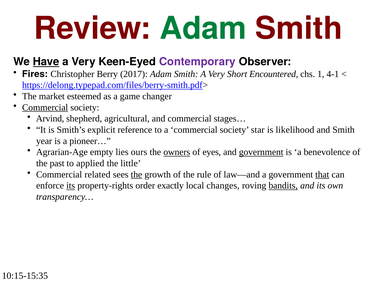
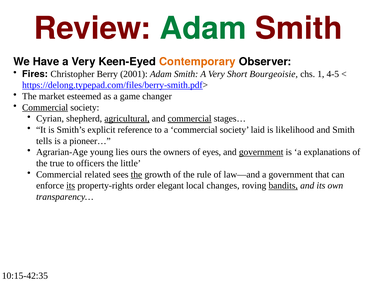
Have underline: present -> none (46, 62)
Contemporary colour: purple -> orange (197, 62)
2017: 2017 -> 2001 (134, 74)
Encountered: Encountered -> Bourgeoisie (274, 74)
4-1: 4-1 -> 4-5 (333, 74)
Arvind: Arvind -> Cyrian (50, 119)
agricultural underline: none -> present (127, 119)
commercial underline: none -> present (190, 119)
star: star -> laid (258, 130)
year: year -> tells (44, 141)
empty: empty -> young (102, 152)
owners underline: present -> none (177, 152)
benevolence: benevolence -> explanations (327, 152)
past: past -> true (57, 163)
applied: applied -> officers (90, 163)
that underline: present -> none (322, 174)
exactly: exactly -> elegant (171, 185)
10:15-15:35: 10:15-15:35 -> 10:15-42:35 (25, 276)
